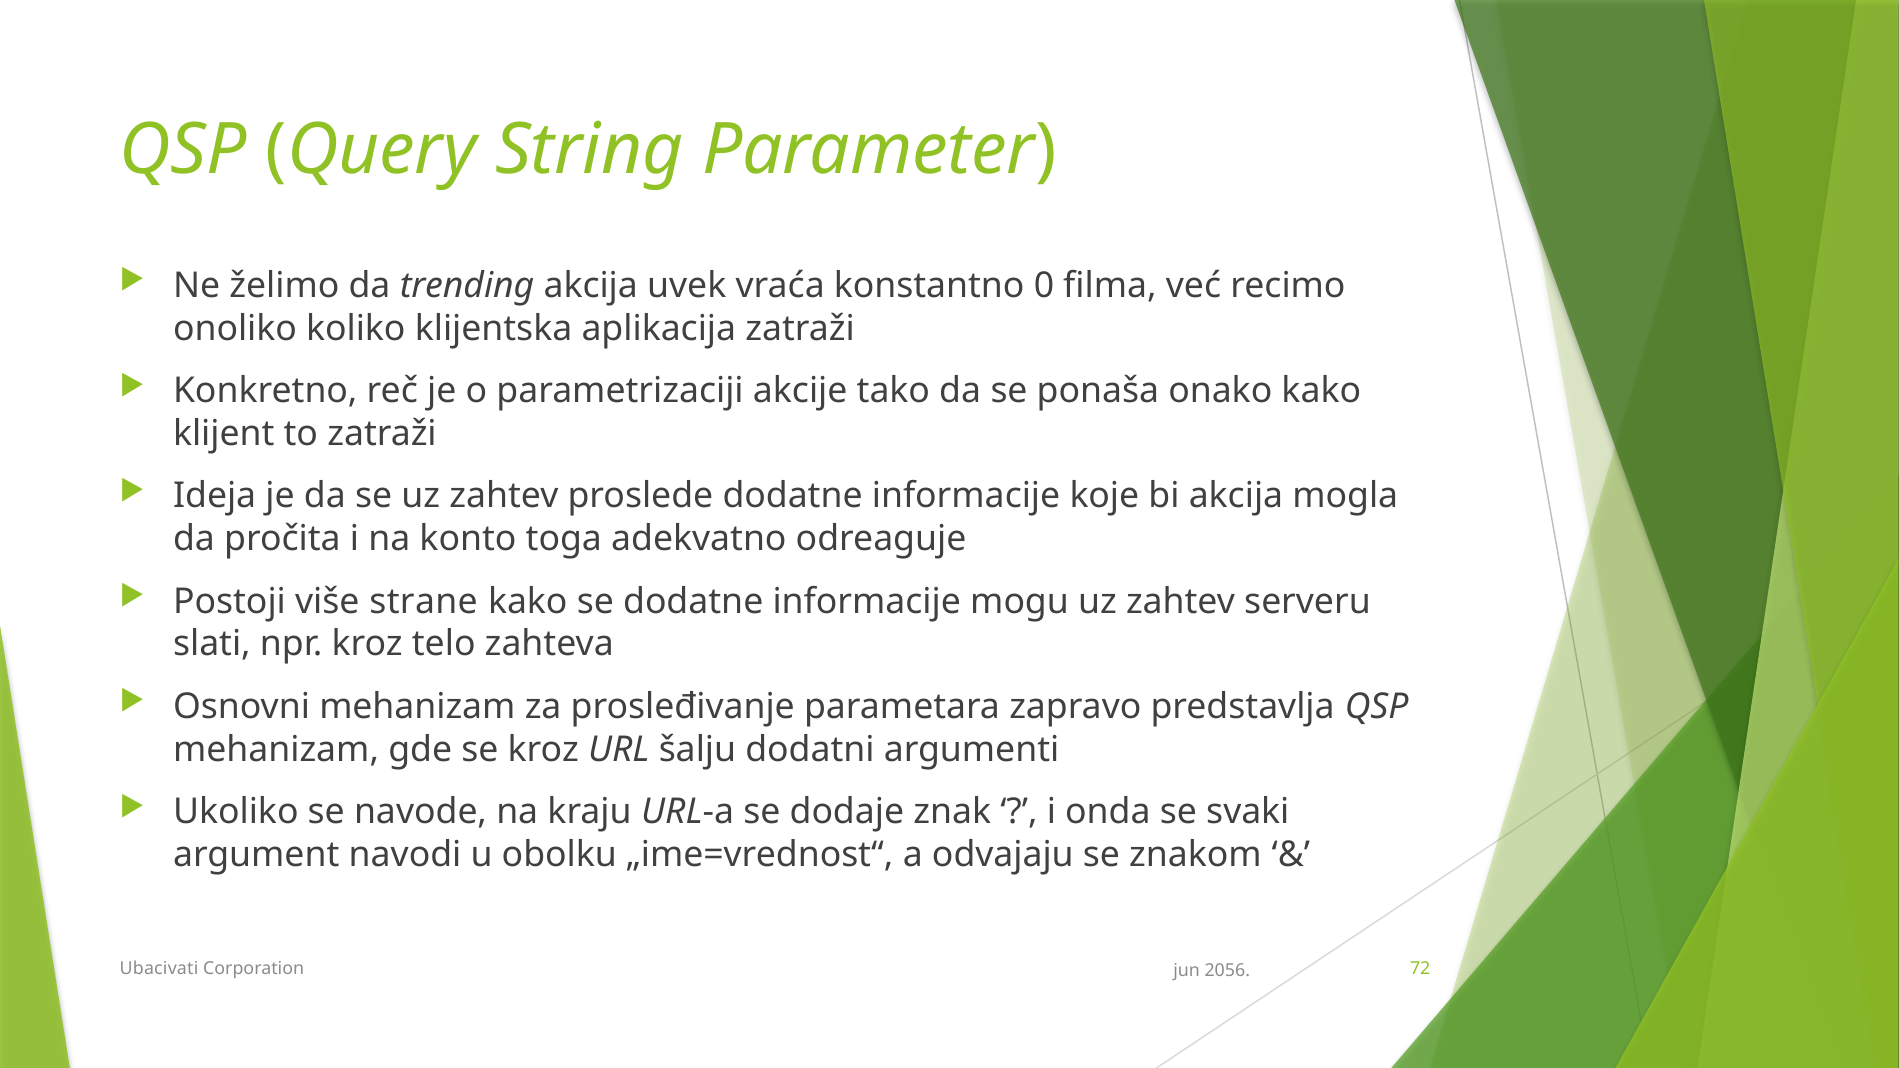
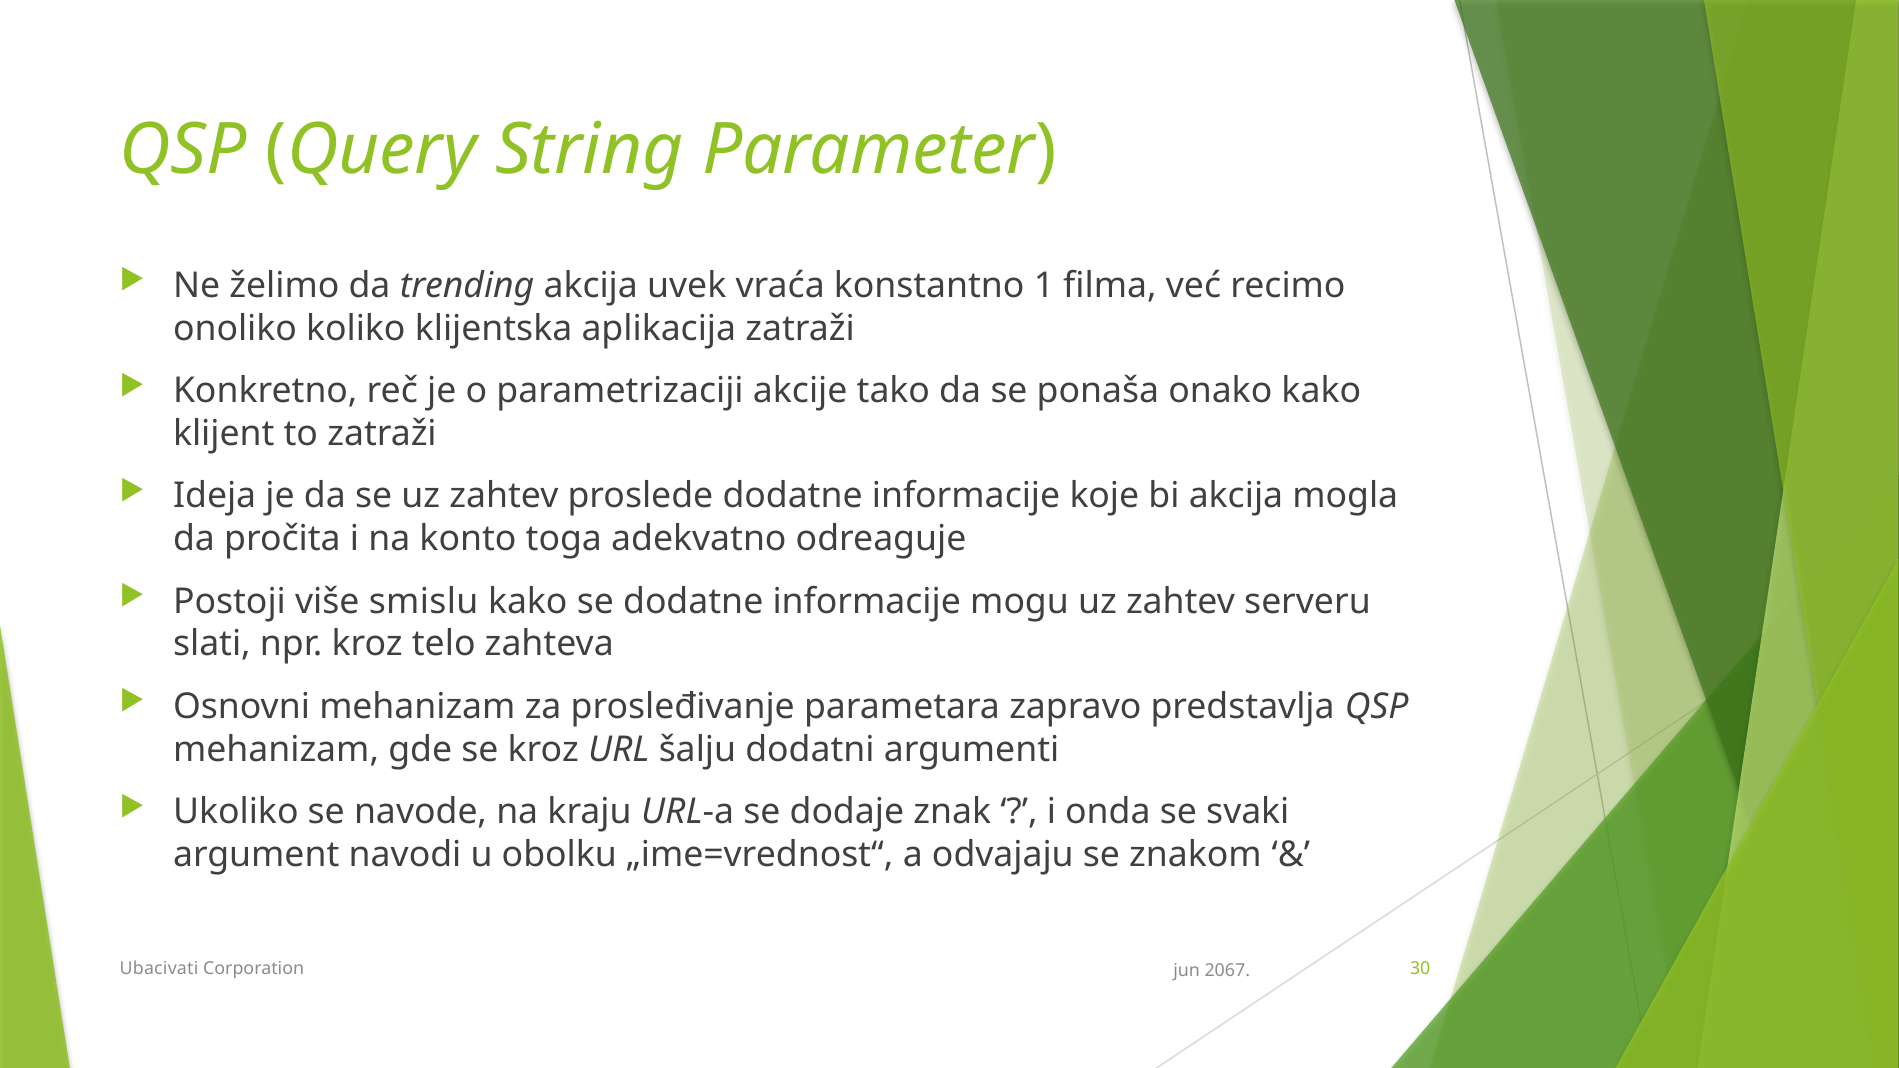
0: 0 -> 1 (1044, 286)
strane: strane -> smislu (424, 601)
72: 72 -> 30 (1420, 969)
2056: 2056 -> 2067 (1227, 971)
